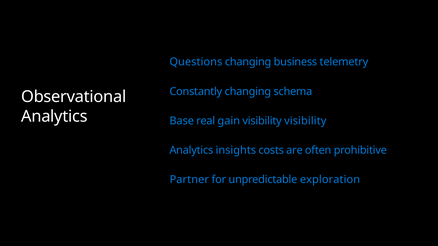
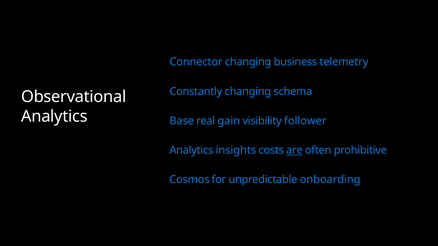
Questions: Questions -> Connector (196, 62)
visibility visibility: visibility -> follower (305, 121)
are underline: none -> present (294, 150)
Partner: Partner -> Cosmos (189, 180)
exploration: exploration -> onboarding (330, 180)
